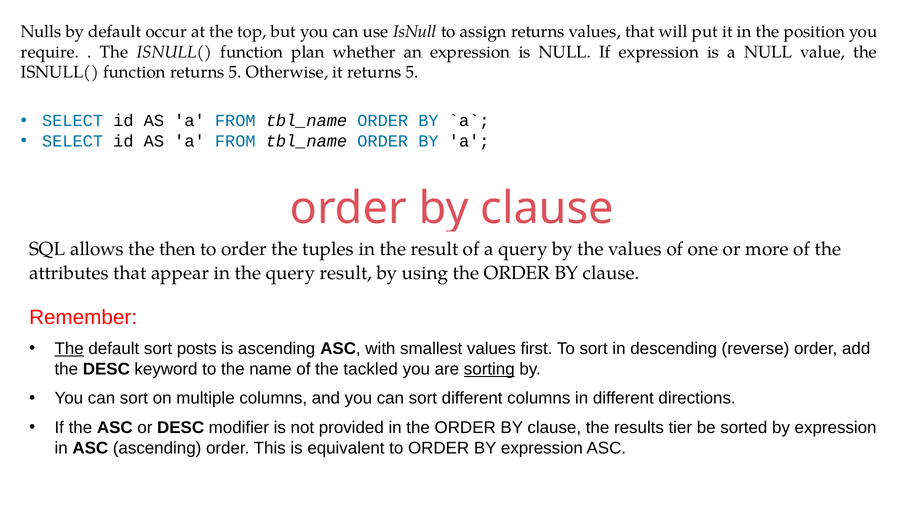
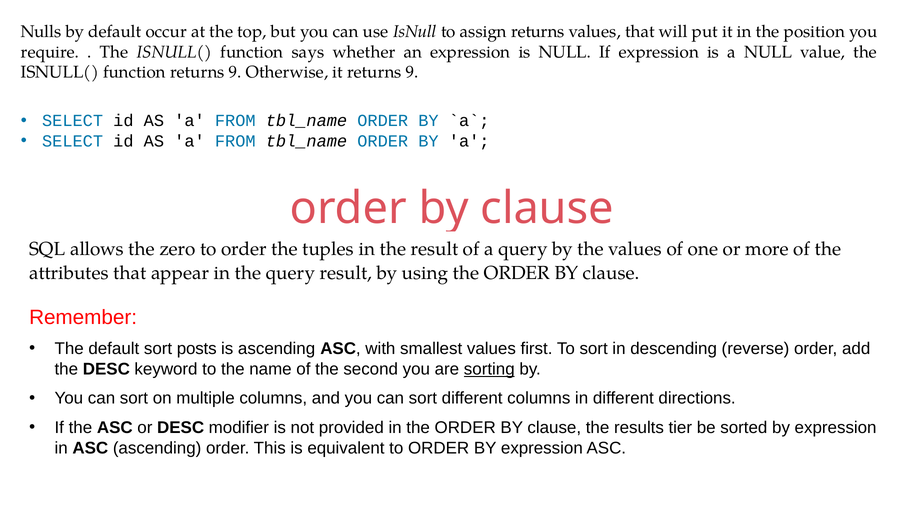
plan: plan -> says (308, 52)
function returns 5: 5 -> 9 (235, 72)
it returns 5: 5 -> 9 (412, 72)
then: then -> zero (178, 249)
The underline: present -> none (69, 349)
tackled: tackled -> second (371, 369)
